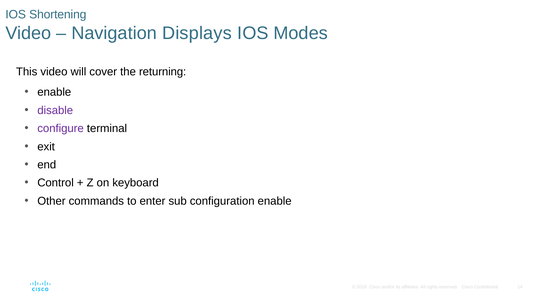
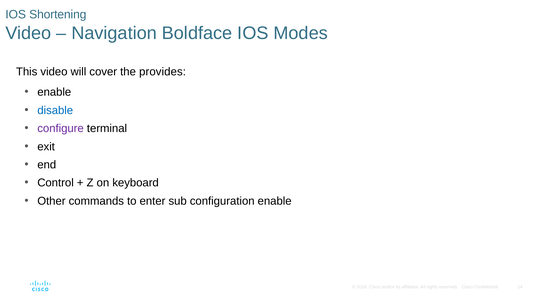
Displays: Displays -> Boldface (197, 33)
returning: returning -> provides (163, 72)
disable colour: purple -> blue (55, 110)
